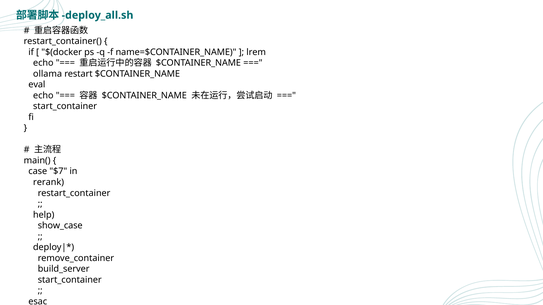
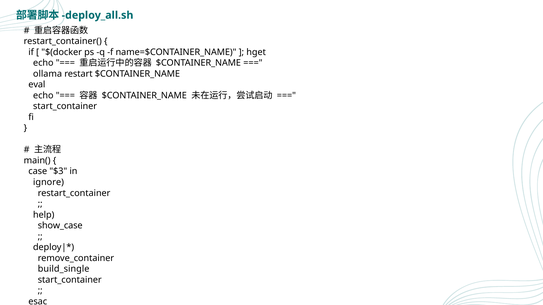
lrem: lrem -> hget (256, 52)
$7: $7 -> $3 (58, 172)
rerank: rerank -> ignore (49, 182)
build_server: build_server -> build_single (64, 269)
